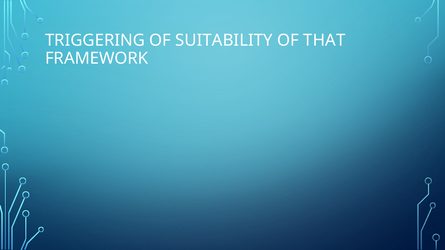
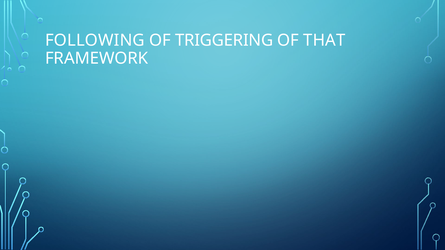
TRIGGERING: TRIGGERING -> FOLLOWING (95, 40)
SUITABILITY: SUITABILITY -> TRIGGERING (224, 40)
